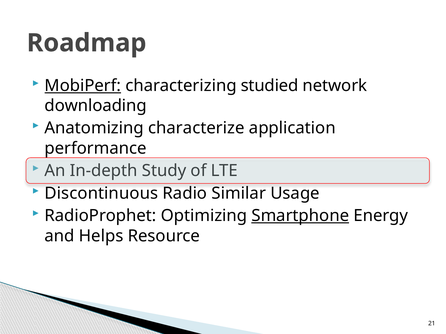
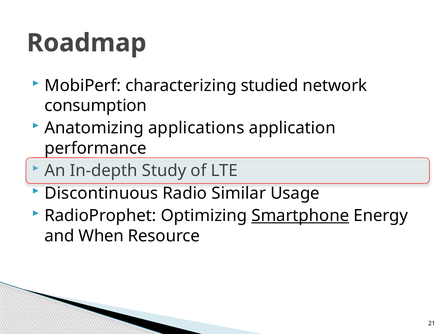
MobiPerf underline: present -> none (83, 86)
downloading: downloading -> consumption (96, 106)
characterize: characterize -> applications (196, 128)
Helps: Helps -> When (101, 236)
